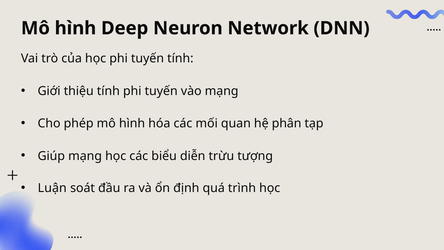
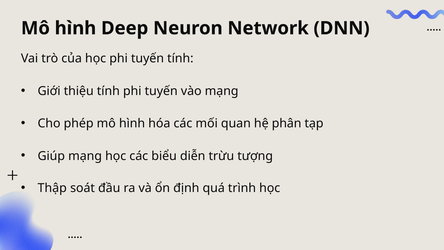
Luận: Luận -> Thập (52, 188)
